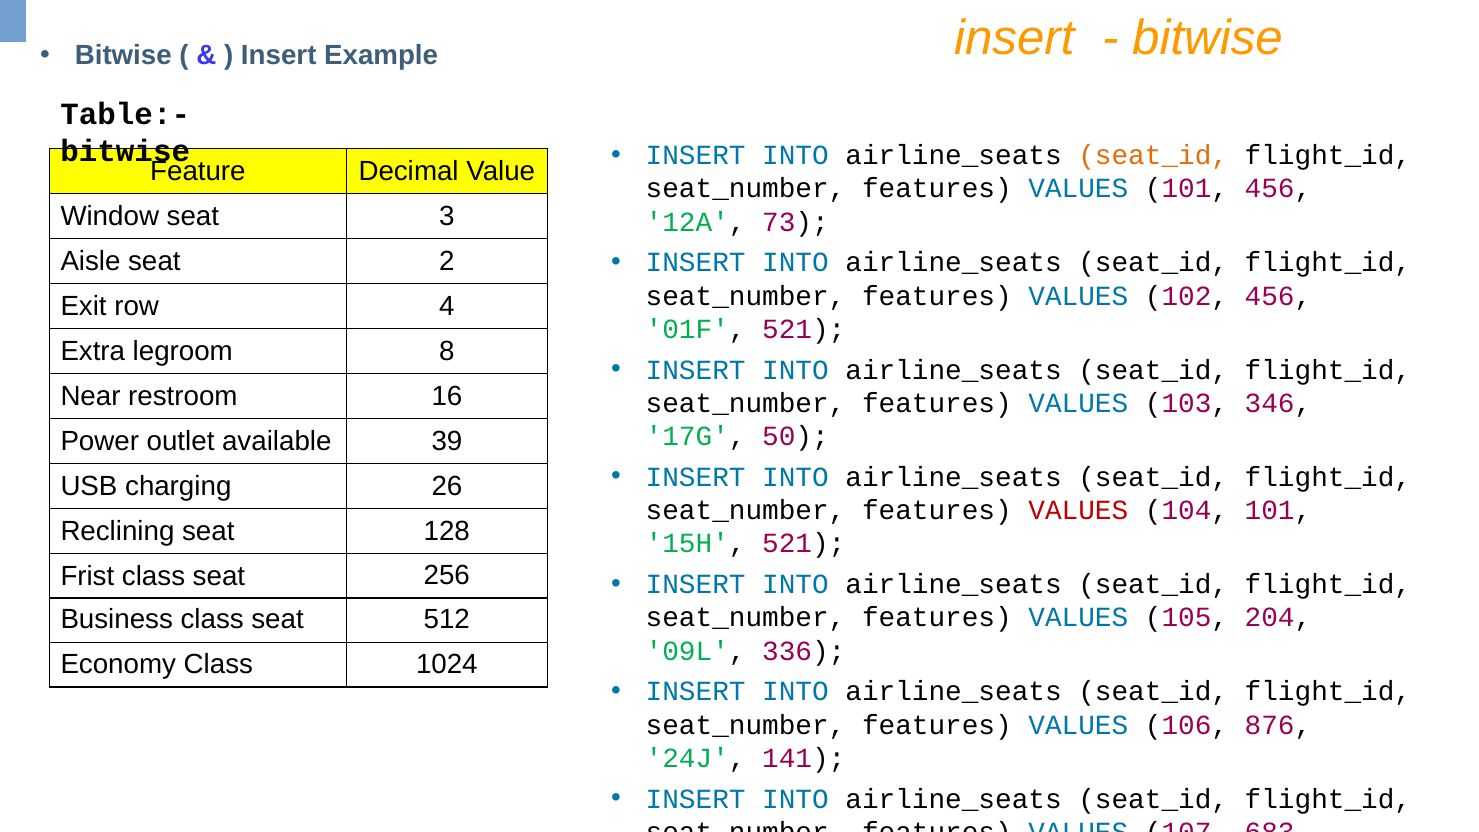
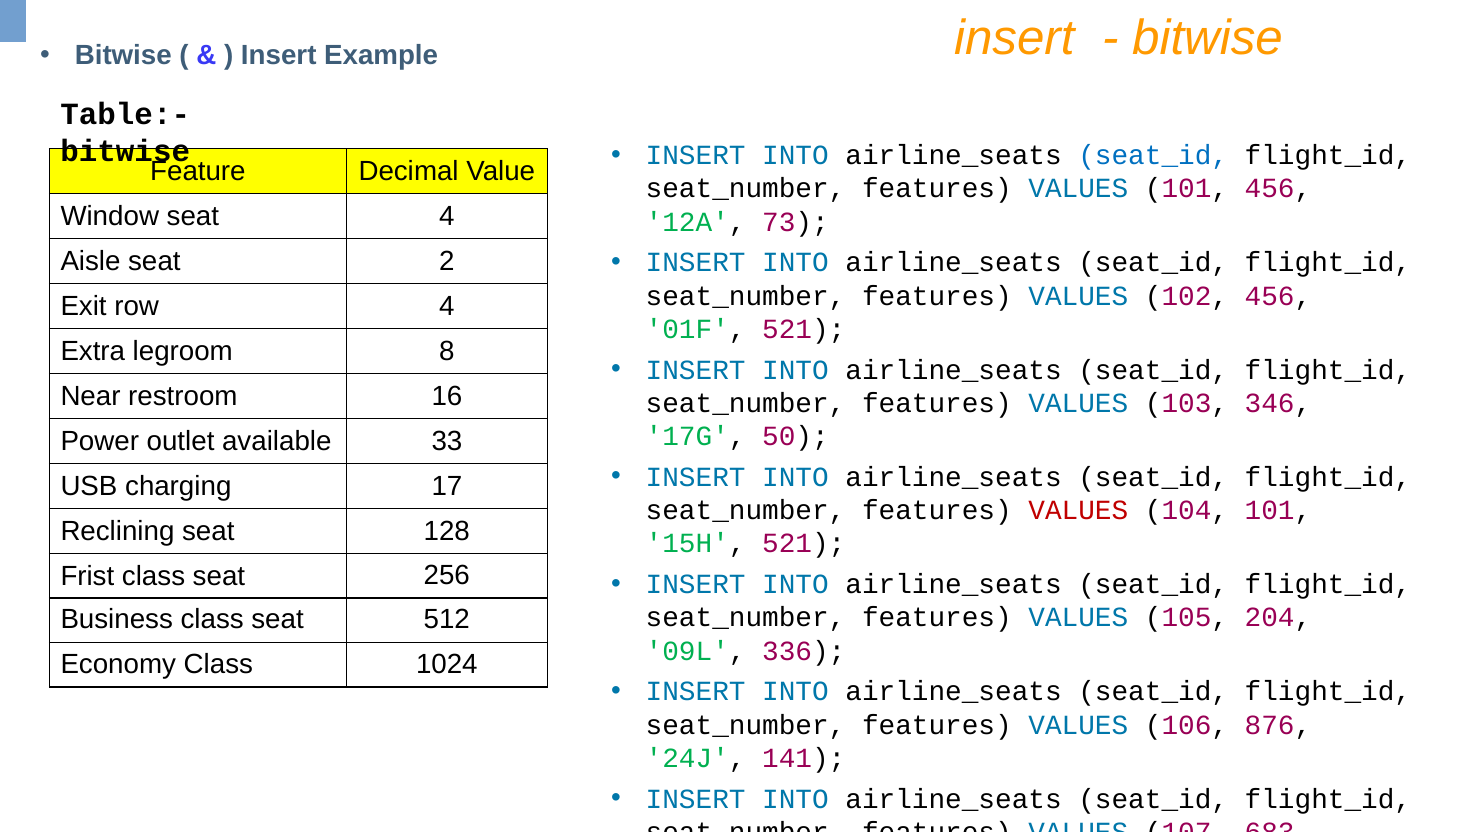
seat_id colour: orange -> blue (1153, 156)
seat 3: 3 -> 4 (447, 217)
39: 39 -> 33 (447, 442)
26: 26 -> 17 (447, 487)
